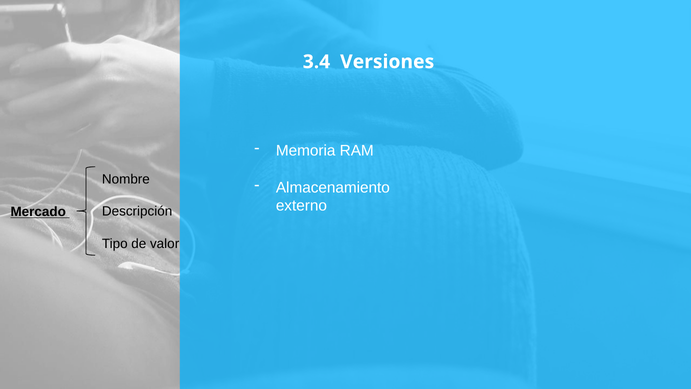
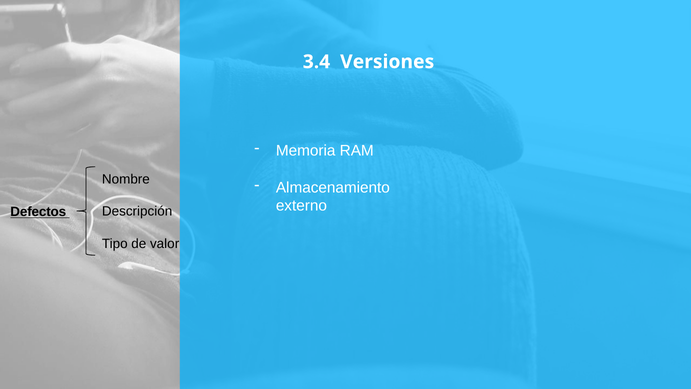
Mercado: Mercado -> Defectos (38, 212)
